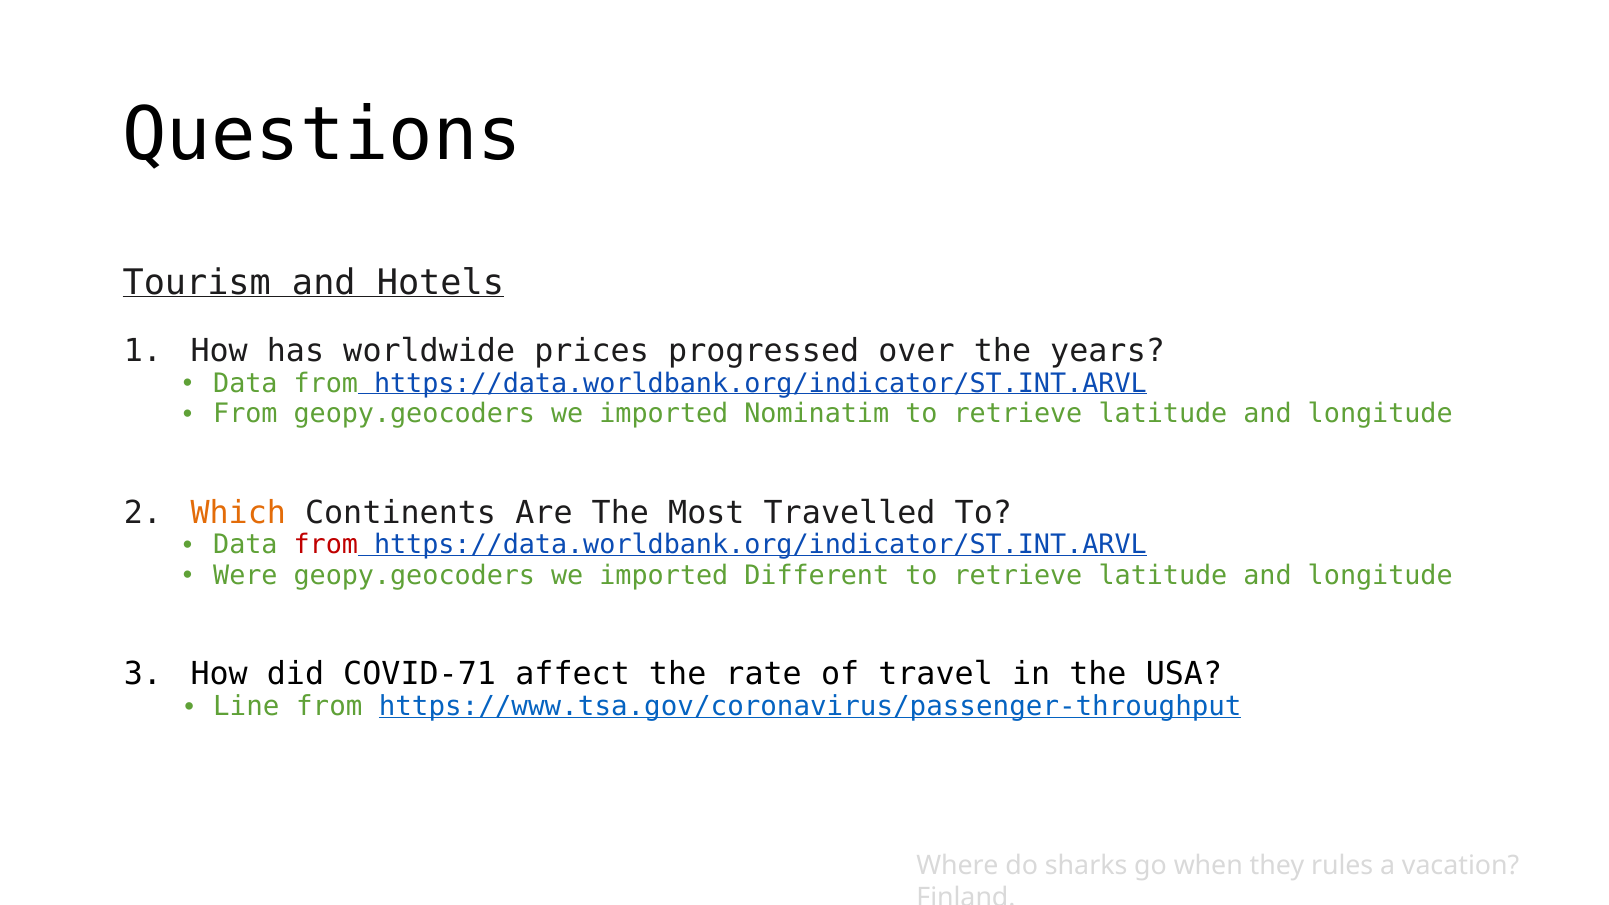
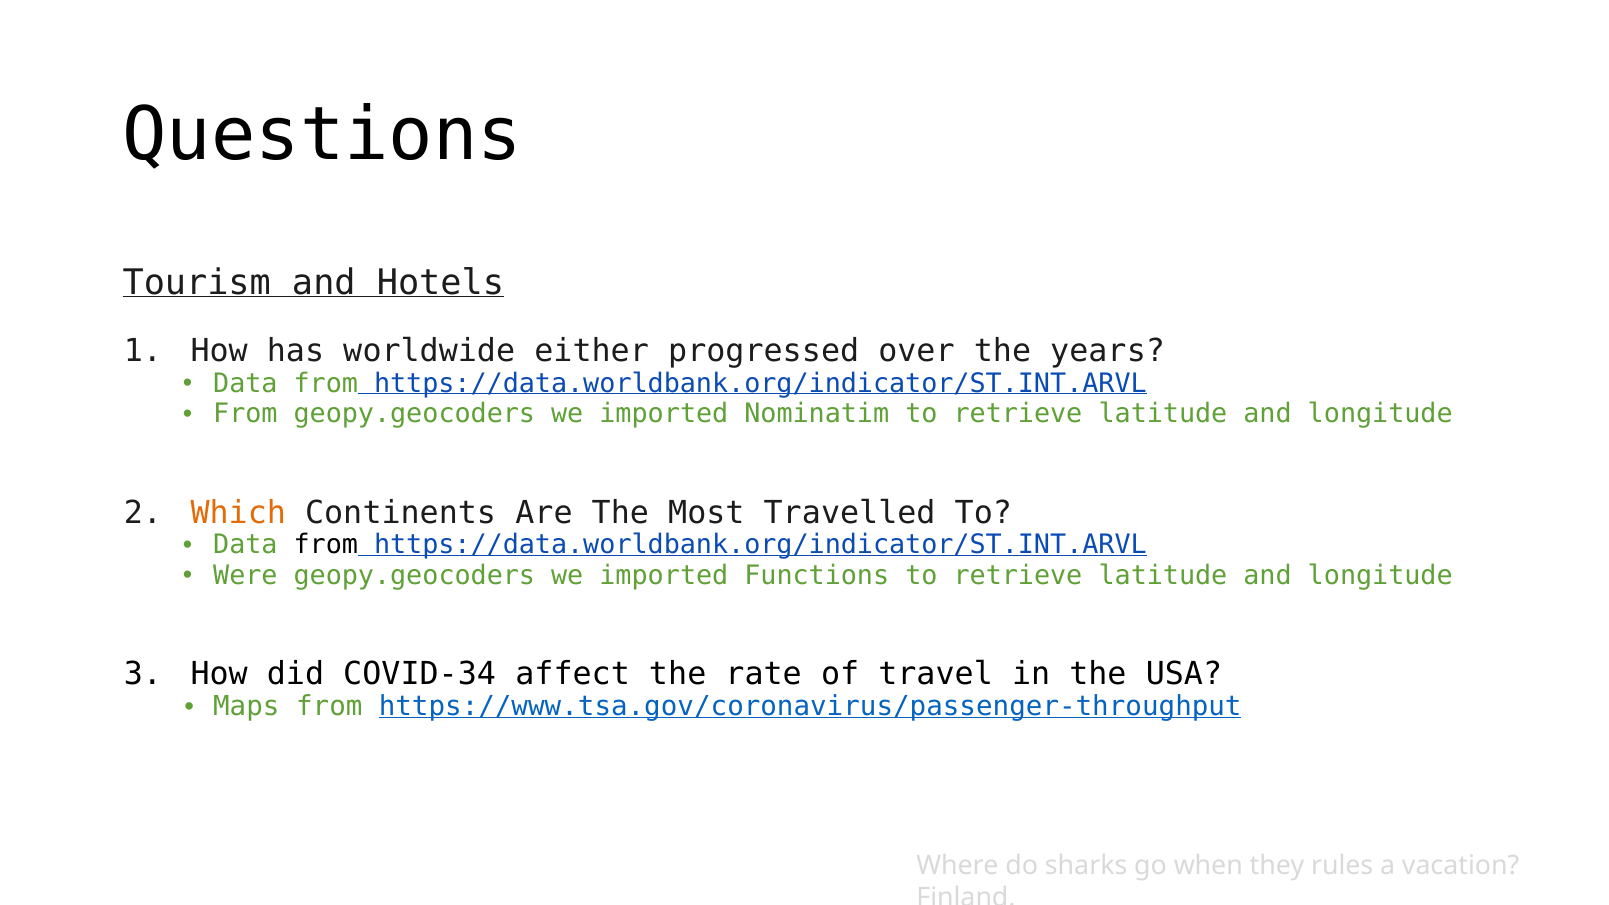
prices: prices -> either (592, 351)
from colour: red -> black (326, 545)
Different: Different -> Functions (817, 576)
COVID-71: COVID-71 -> COVID-34 (420, 674)
Line: Line -> Maps (246, 707)
